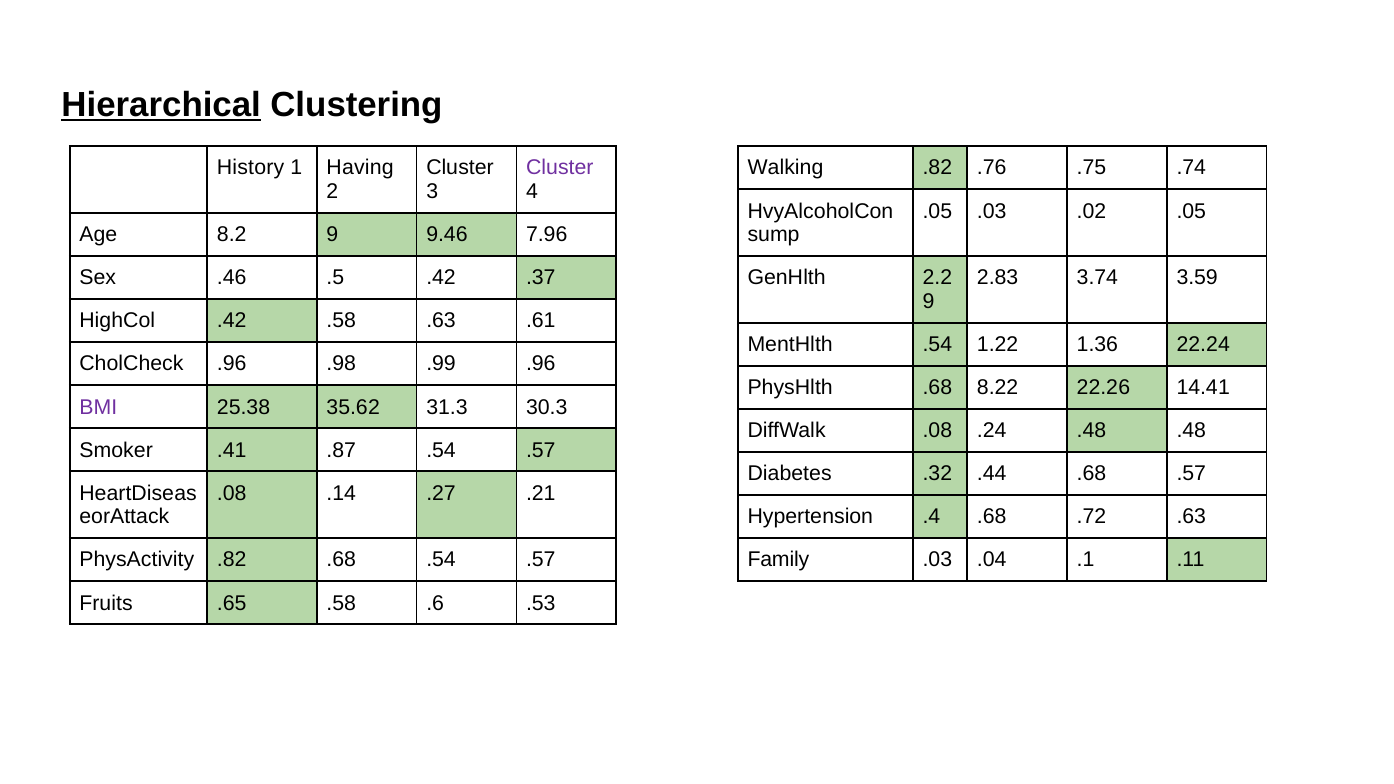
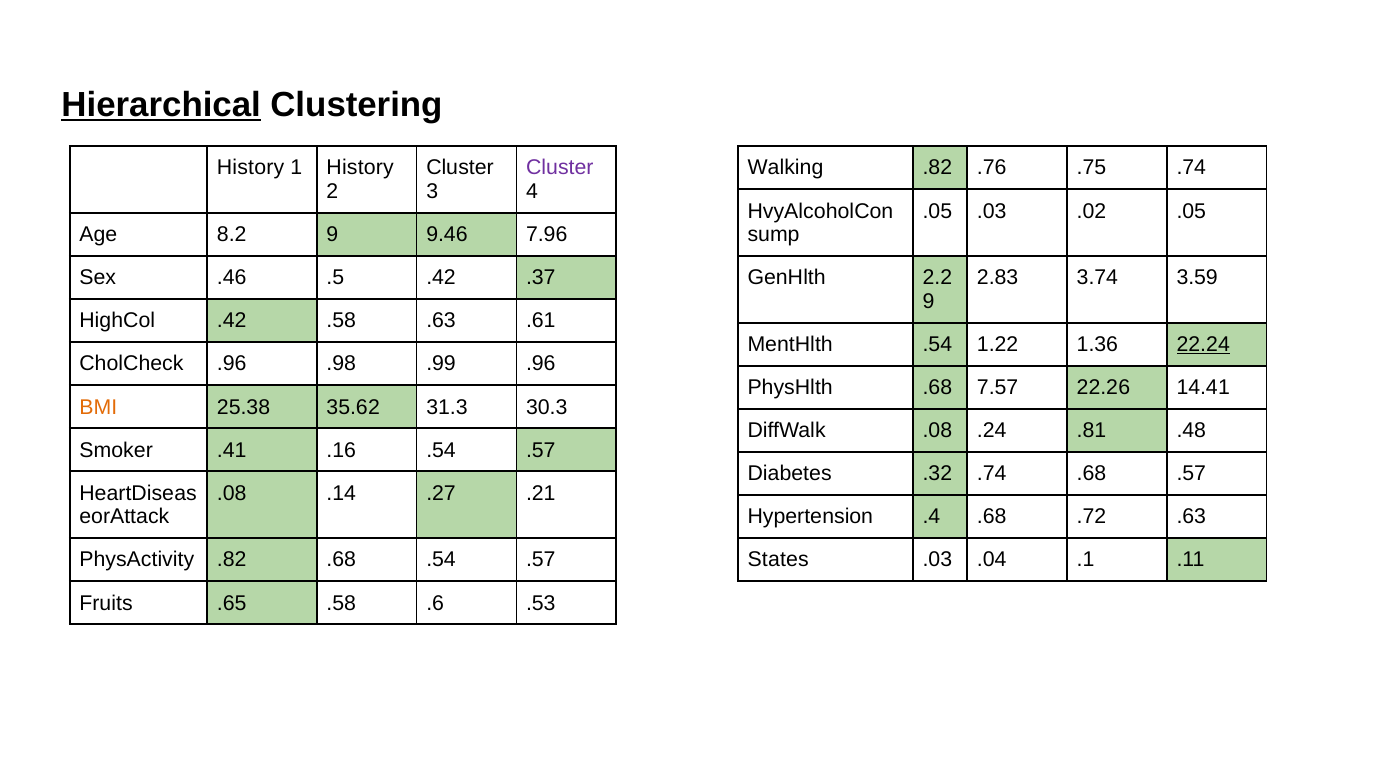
1 Having: Having -> History (360, 168)
22.24 underline: none -> present (1203, 345)
8.22: 8.22 -> 7.57 (998, 388)
BMI colour: purple -> orange (98, 407)
.24 .48: .48 -> .81 (1091, 431)
.87: .87 -> .16 (341, 450)
.32 .44: .44 -> .74 (992, 474)
Family: Family -> States (778, 560)
